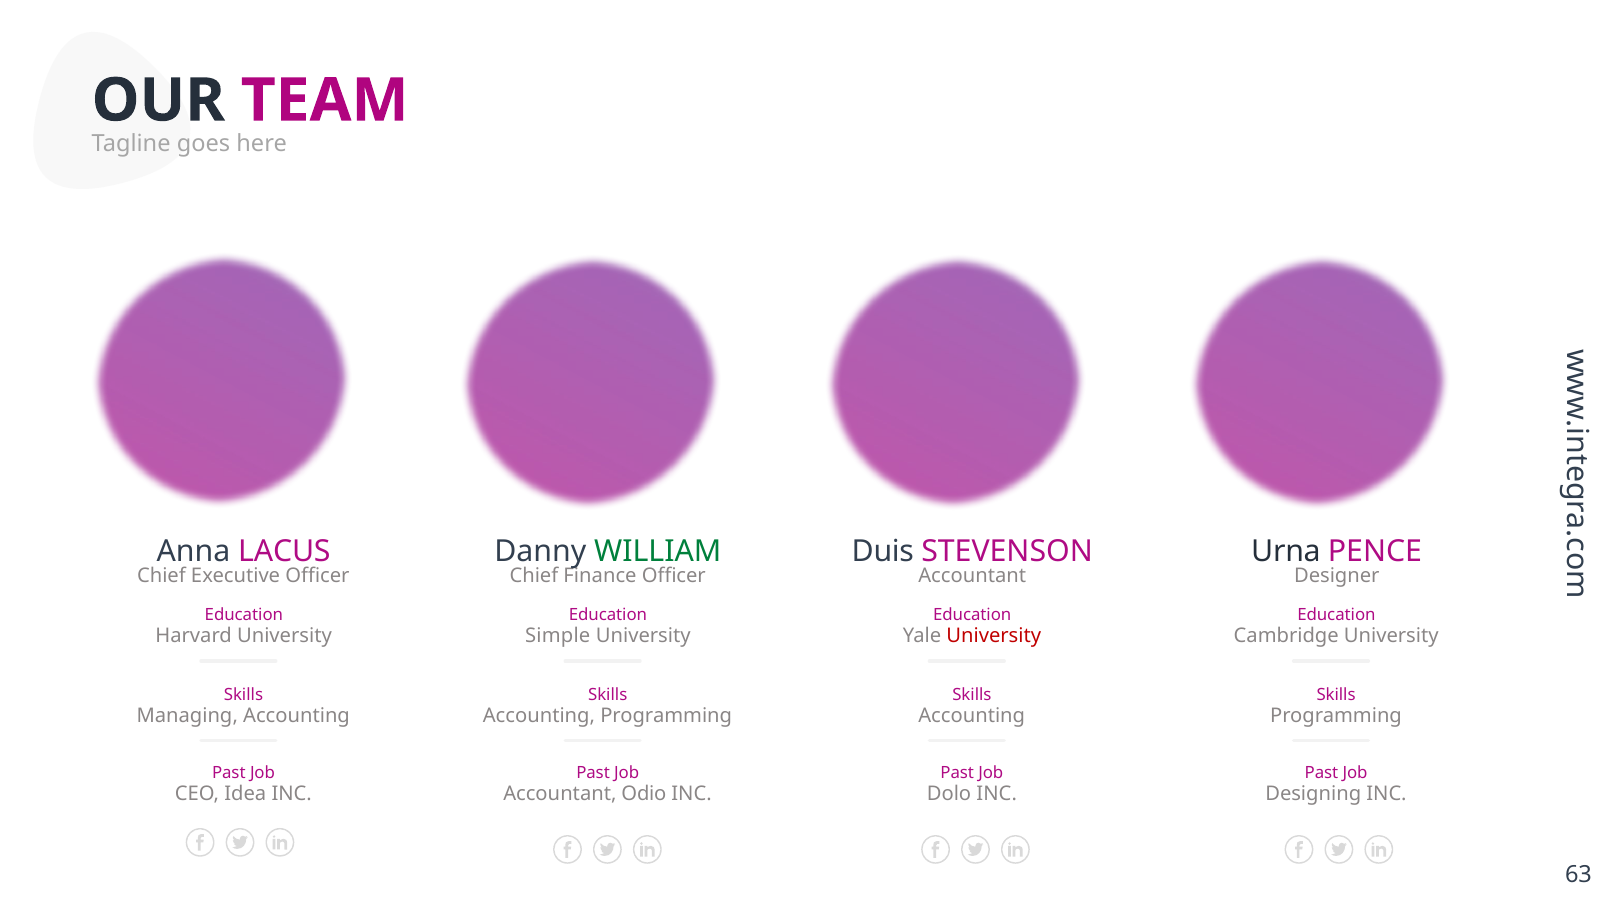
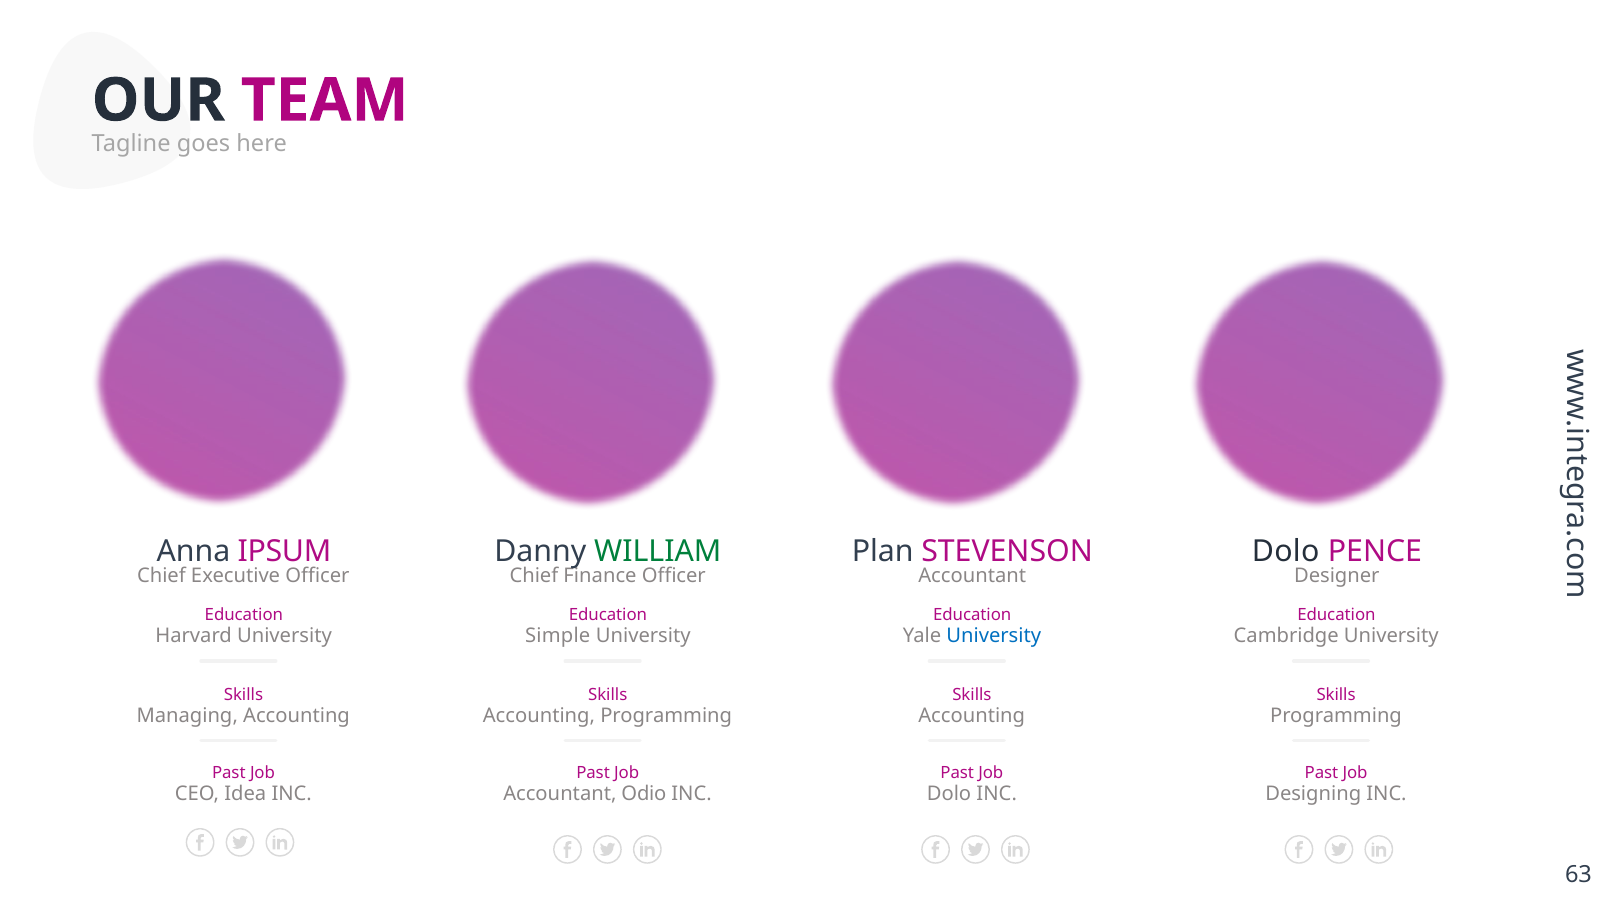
LACUS: LACUS -> IPSUM (284, 551)
Duis: Duis -> Plan (883, 551)
Urna: Urna -> Dolo (1286, 551)
University colour: red -> blue (994, 636)
